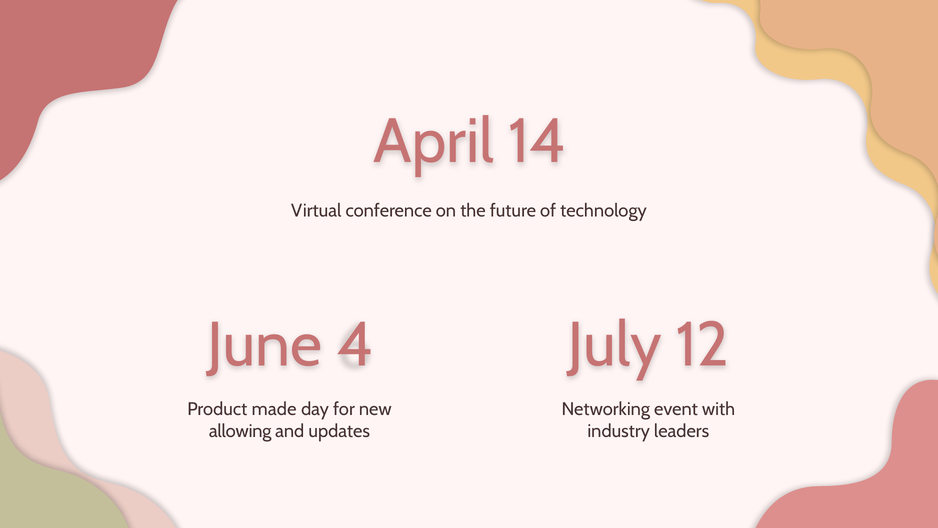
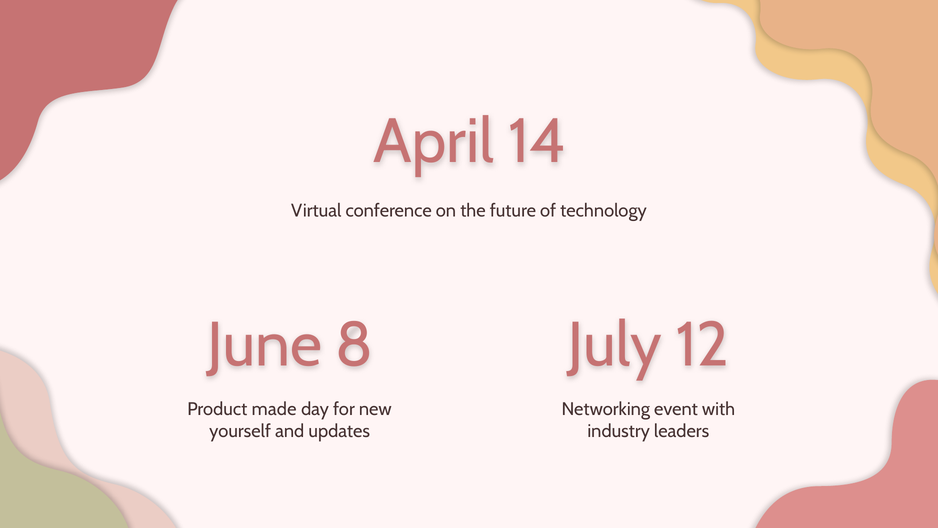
4: 4 -> 8 (354, 345)
allowing: allowing -> yourself (240, 431)
